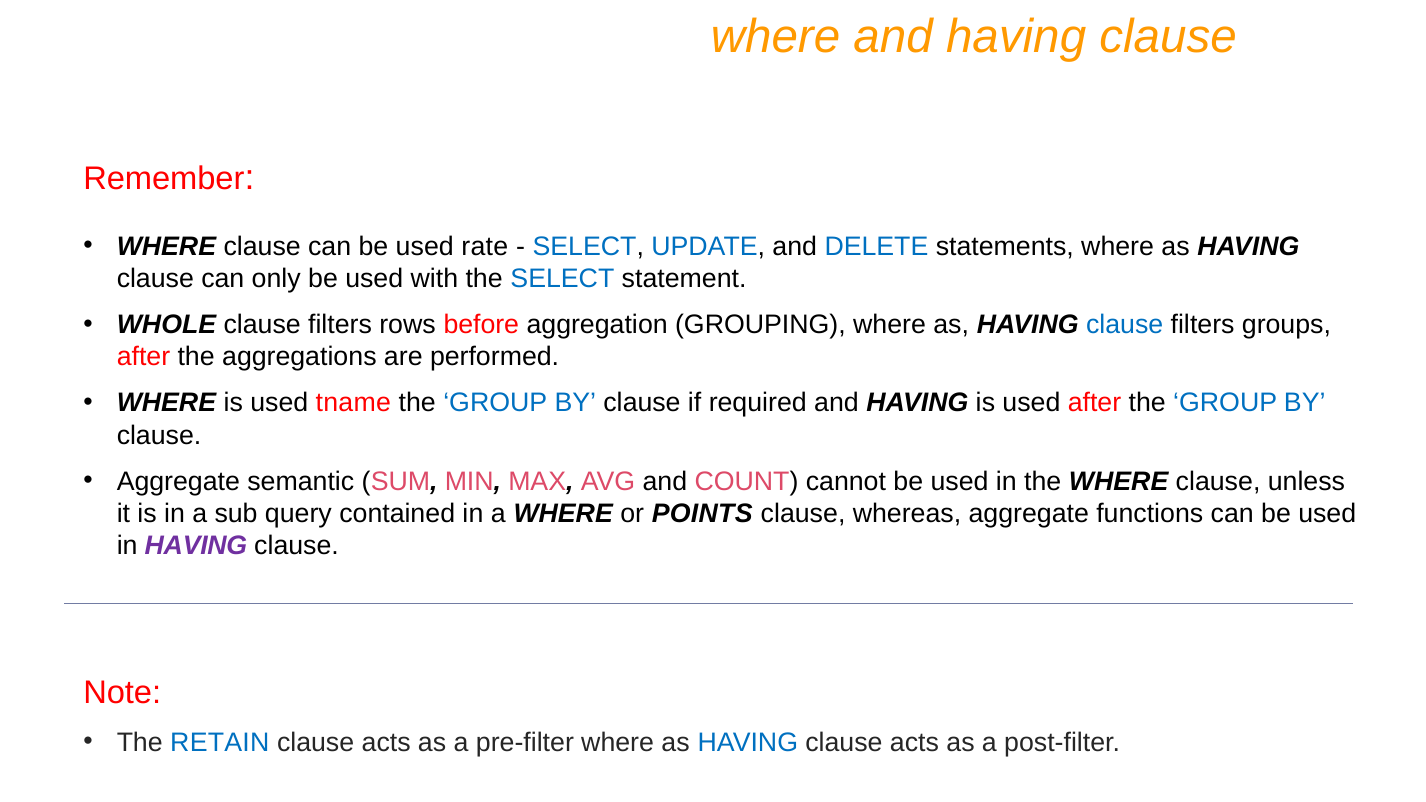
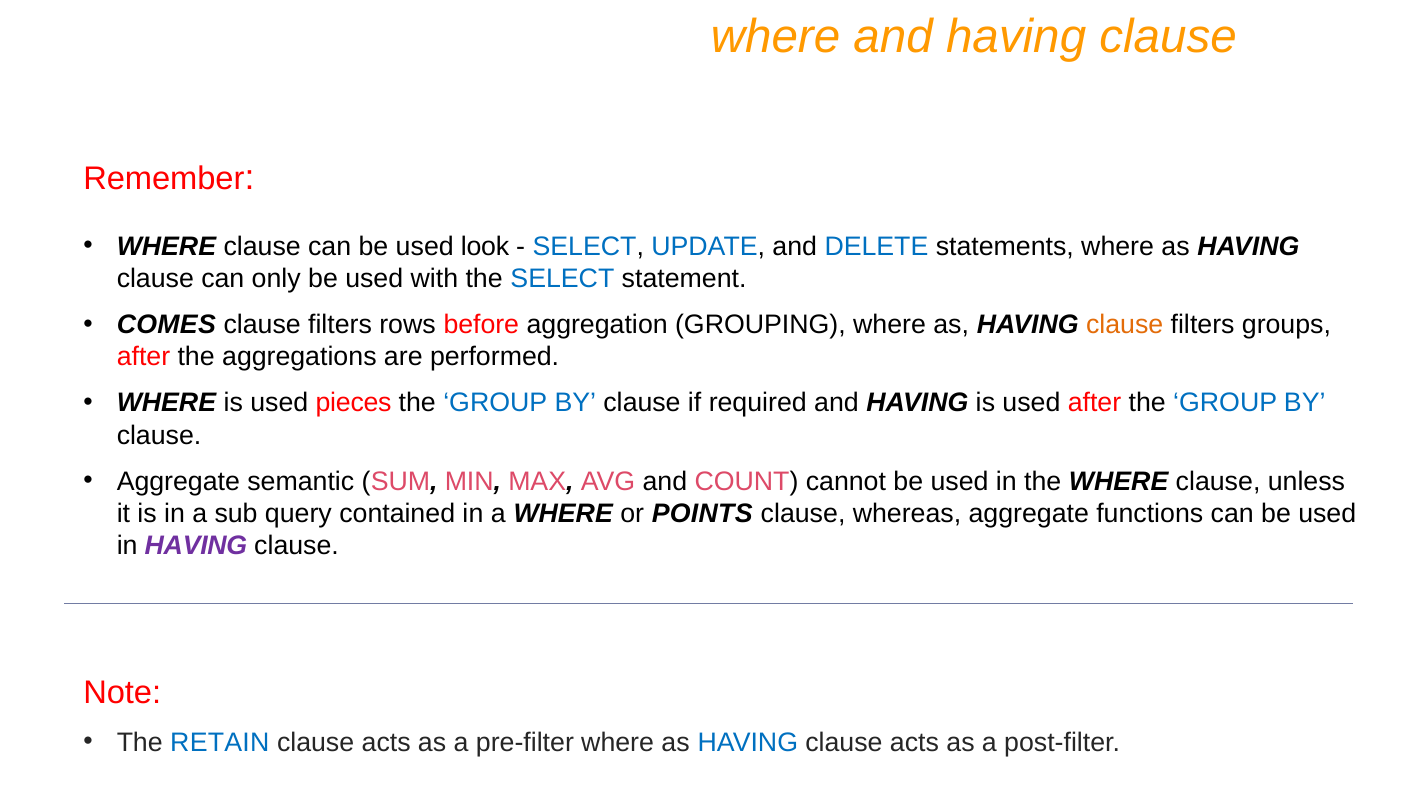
rate: rate -> look (485, 246)
WHOLE: WHOLE -> COMES (166, 325)
clause colour: blue -> orange (1125, 325)
tname: tname -> pieces (354, 403)
